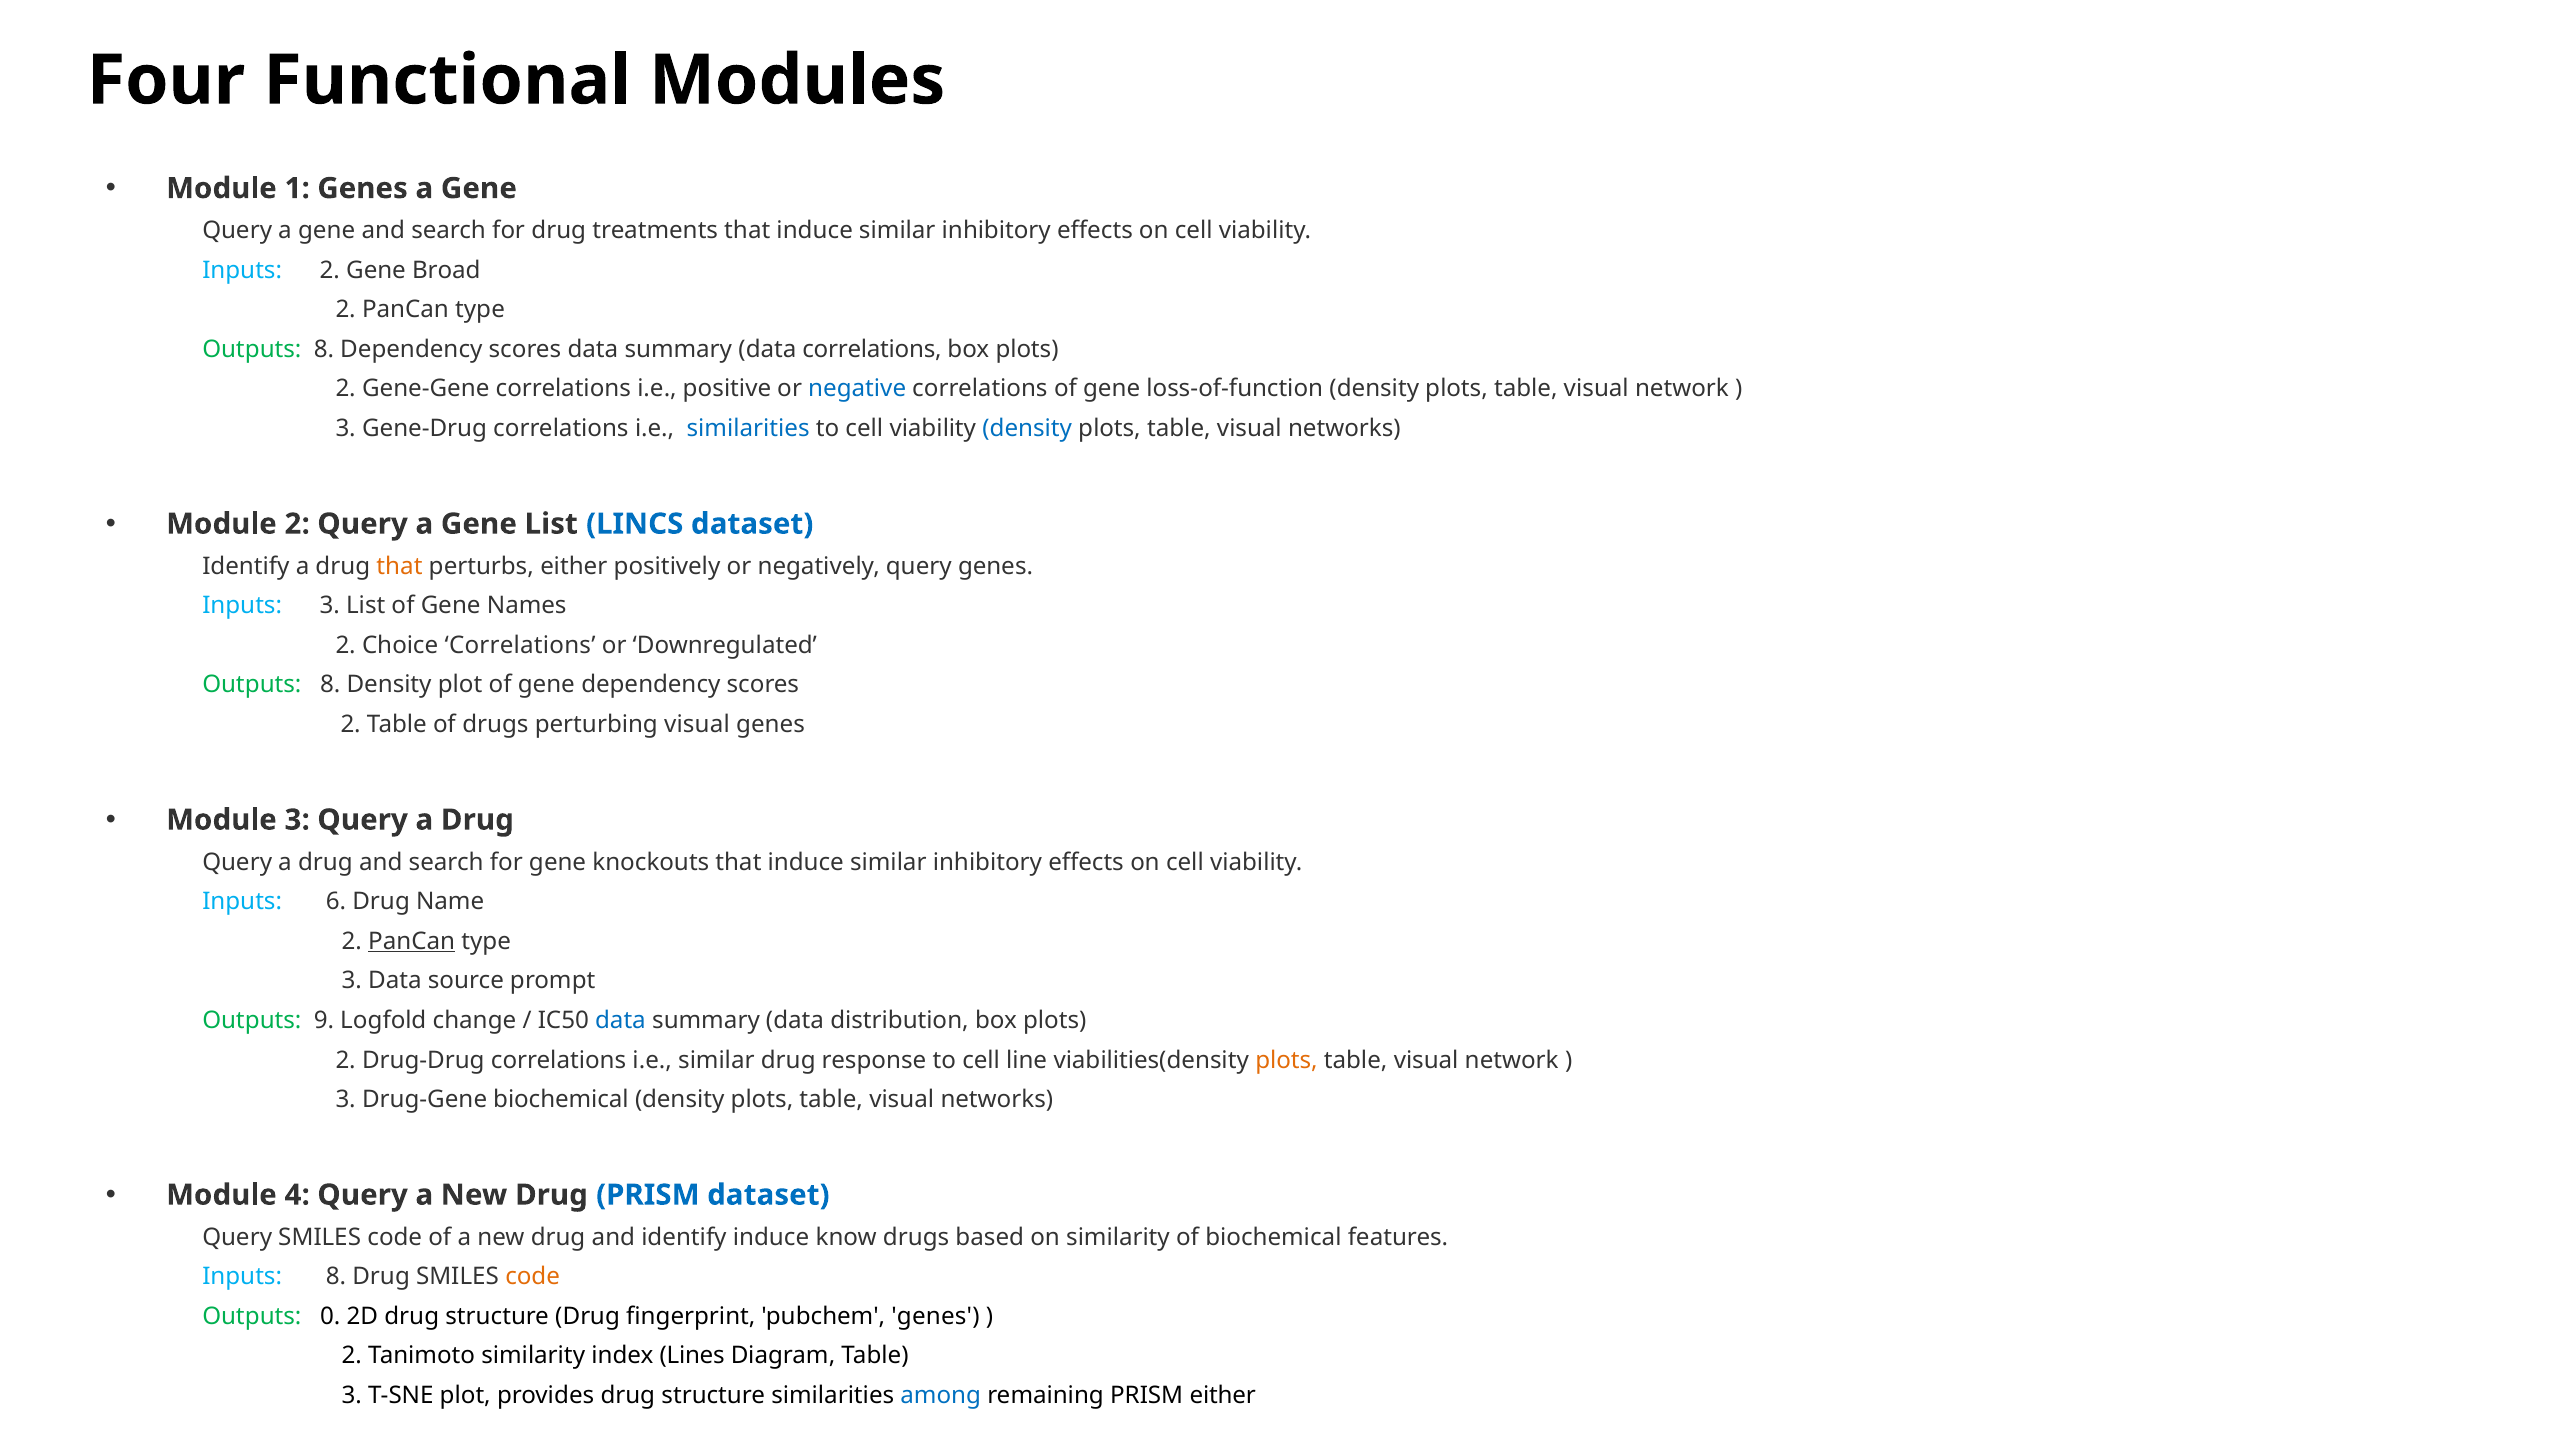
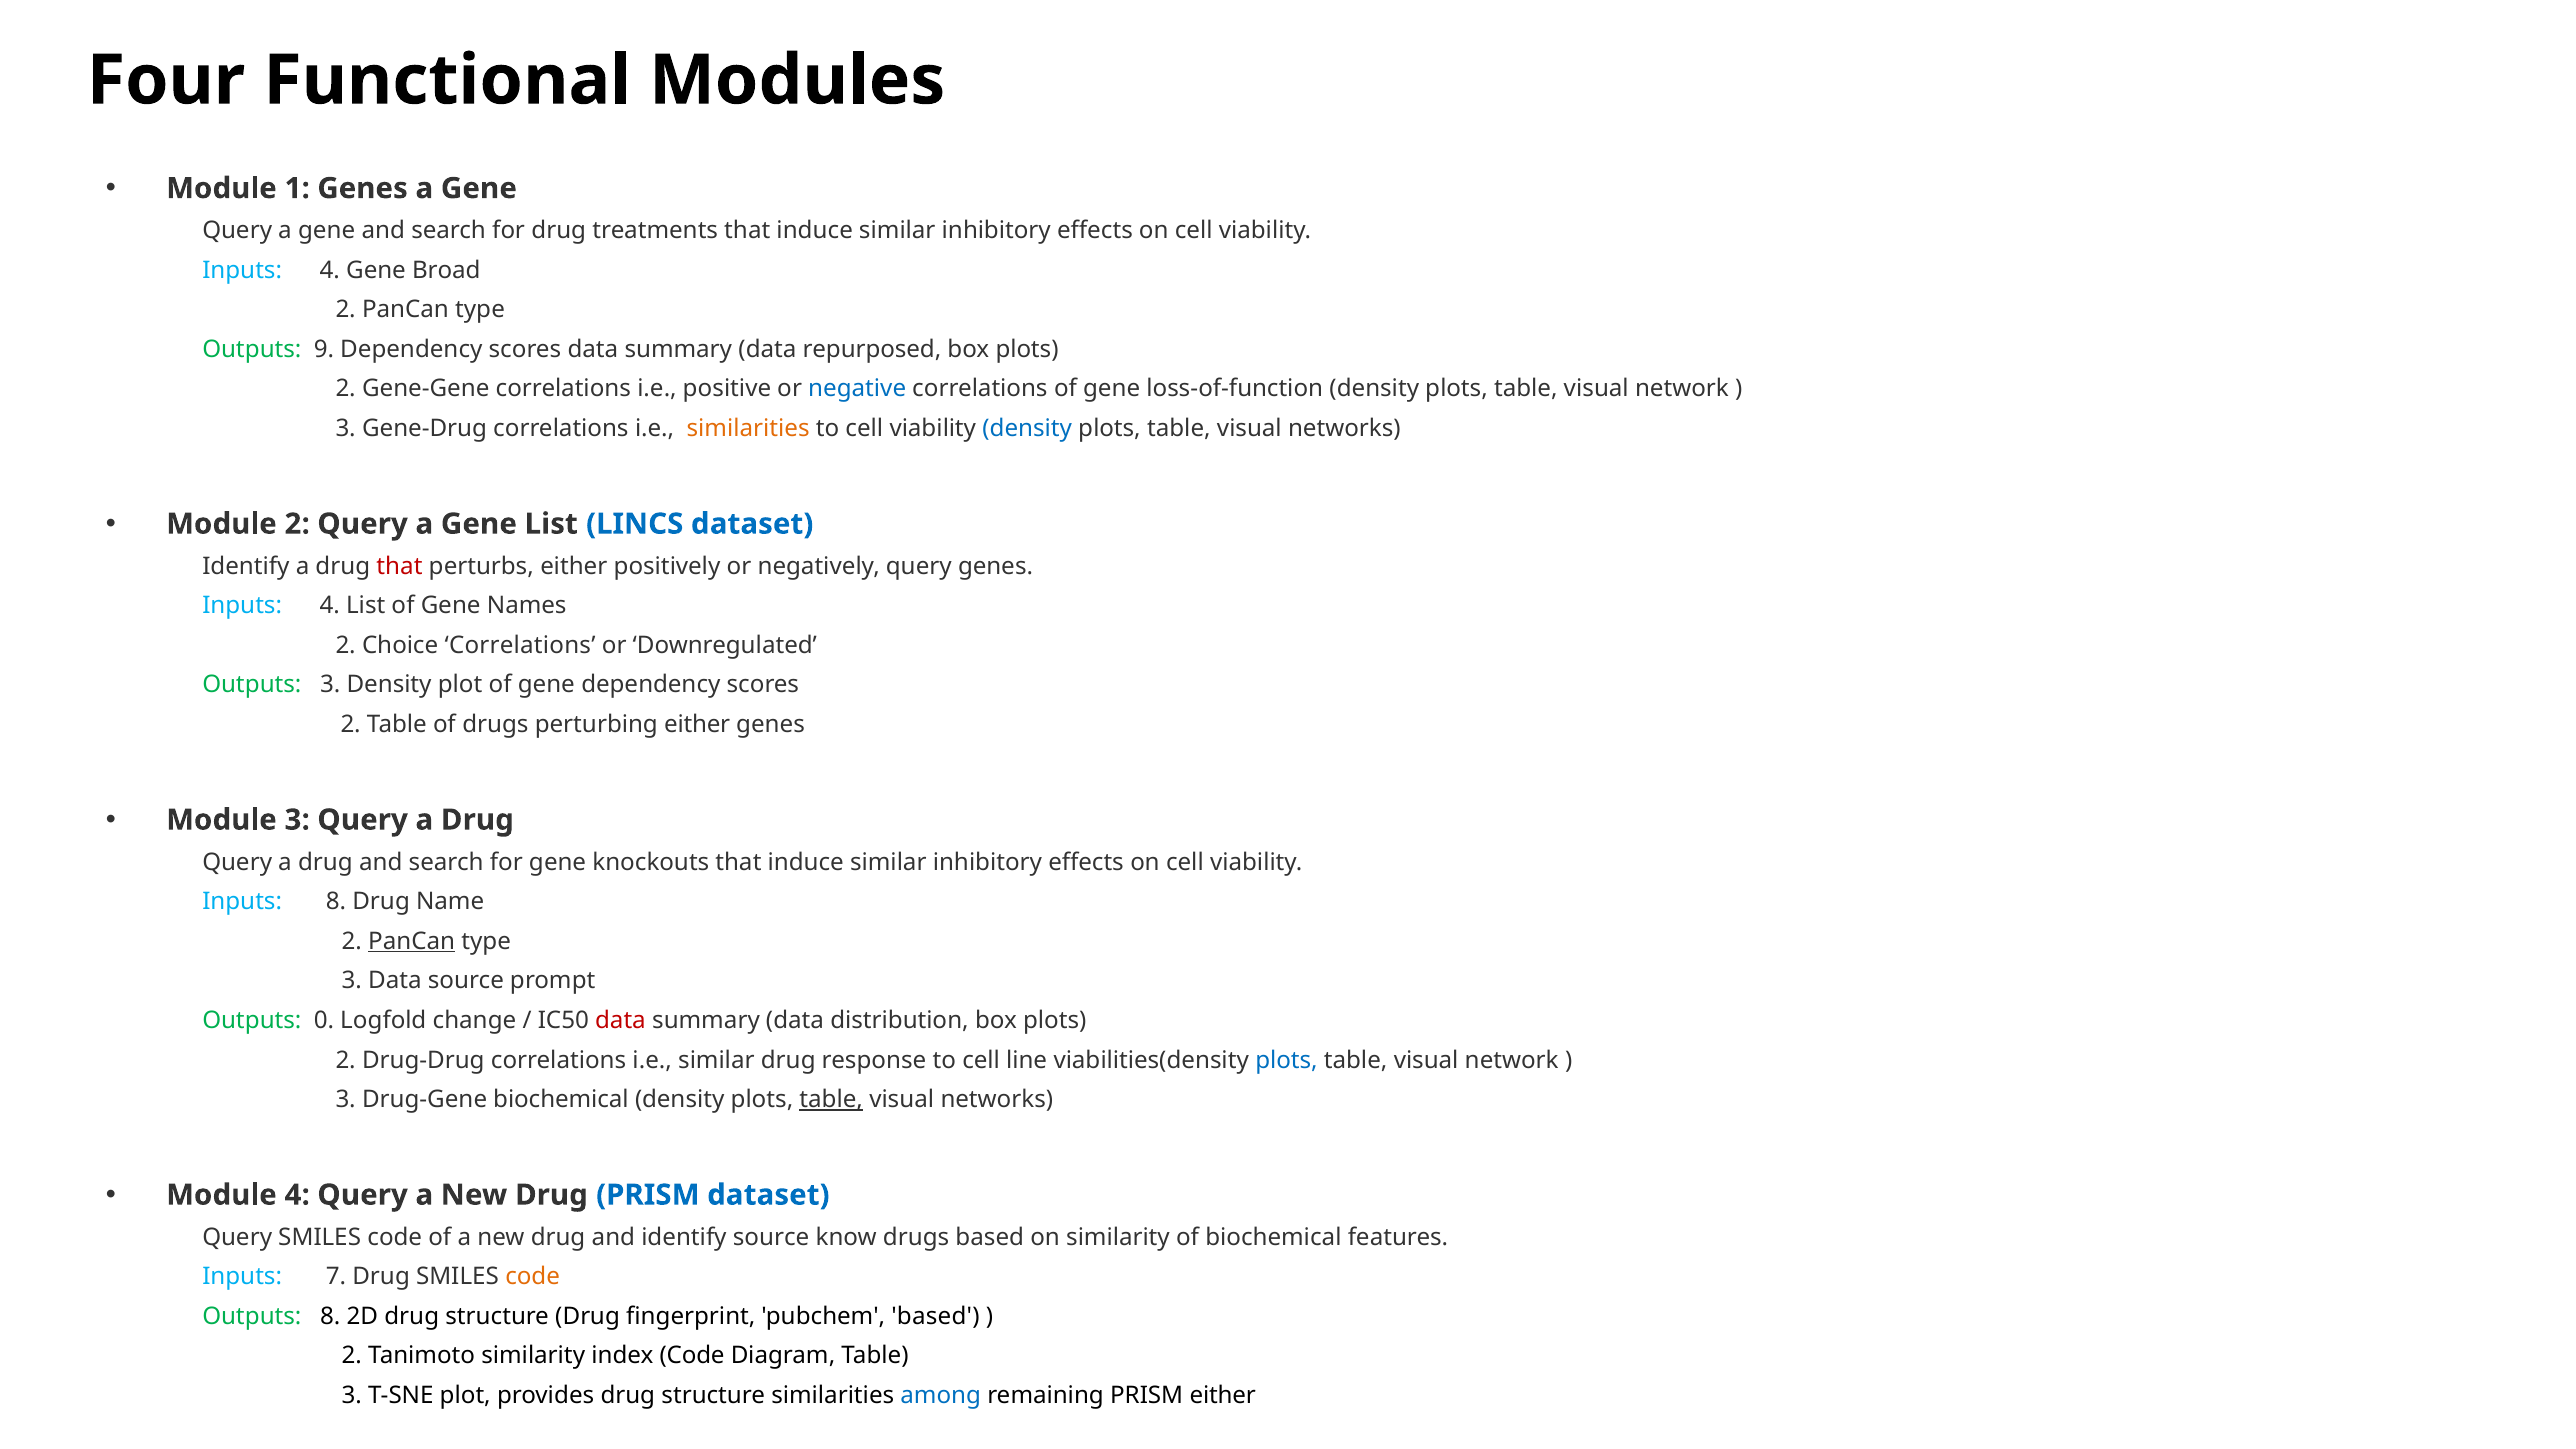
2: 2 -> 4 (330, 270)
8: 8 -> 9 (324, 349)
data correlations: correlations -> repurposed (872, 349)
similarities colour: blue -> orange (748, 429)
that colour: orange -> red (399, 566)
3: 3 -> 4 (330, 606)
8: 8 -> 3 (330, 685)
perturbing visual: visual -> either (697, 724)
Inputs 6: 6 -> 8 (336, 902)
9: 9 -> 0 (324, 1020)
data colour: blue -> red (620, 1020)
plots colour: orange -> blue (1286, 1060)
table underline: none -> present (831, 1100)
identify induce: induce -> source (771, 1237)
Inputs 8: 8 -> 7 (336, 1277)
Outputs 0: 0 -> 8 (330, 1316)
pubchem genes: genes -> based (935, 1316)
index Lines: Lines -> Code (692, 1356)
